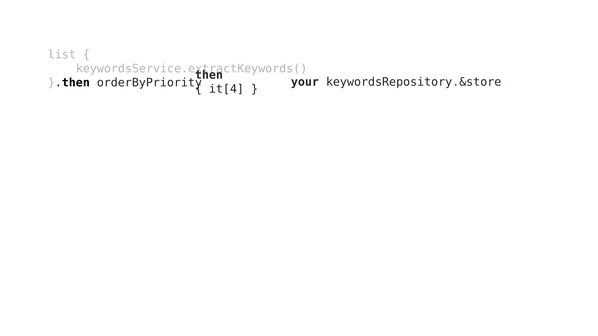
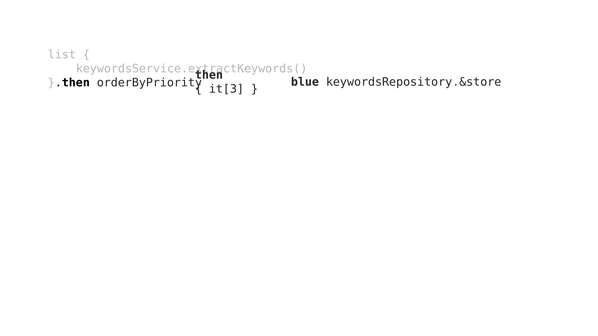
your: your -> blue (305, 82)
it[4: it[4 -> it[3 (226, 89)
